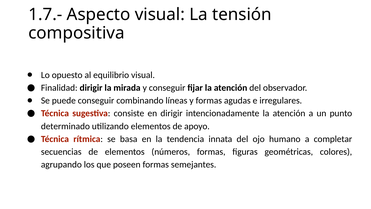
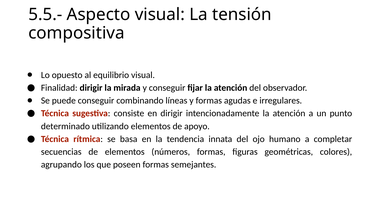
1.7.-: 1.7.- -> 5.5.- (45, 15)
